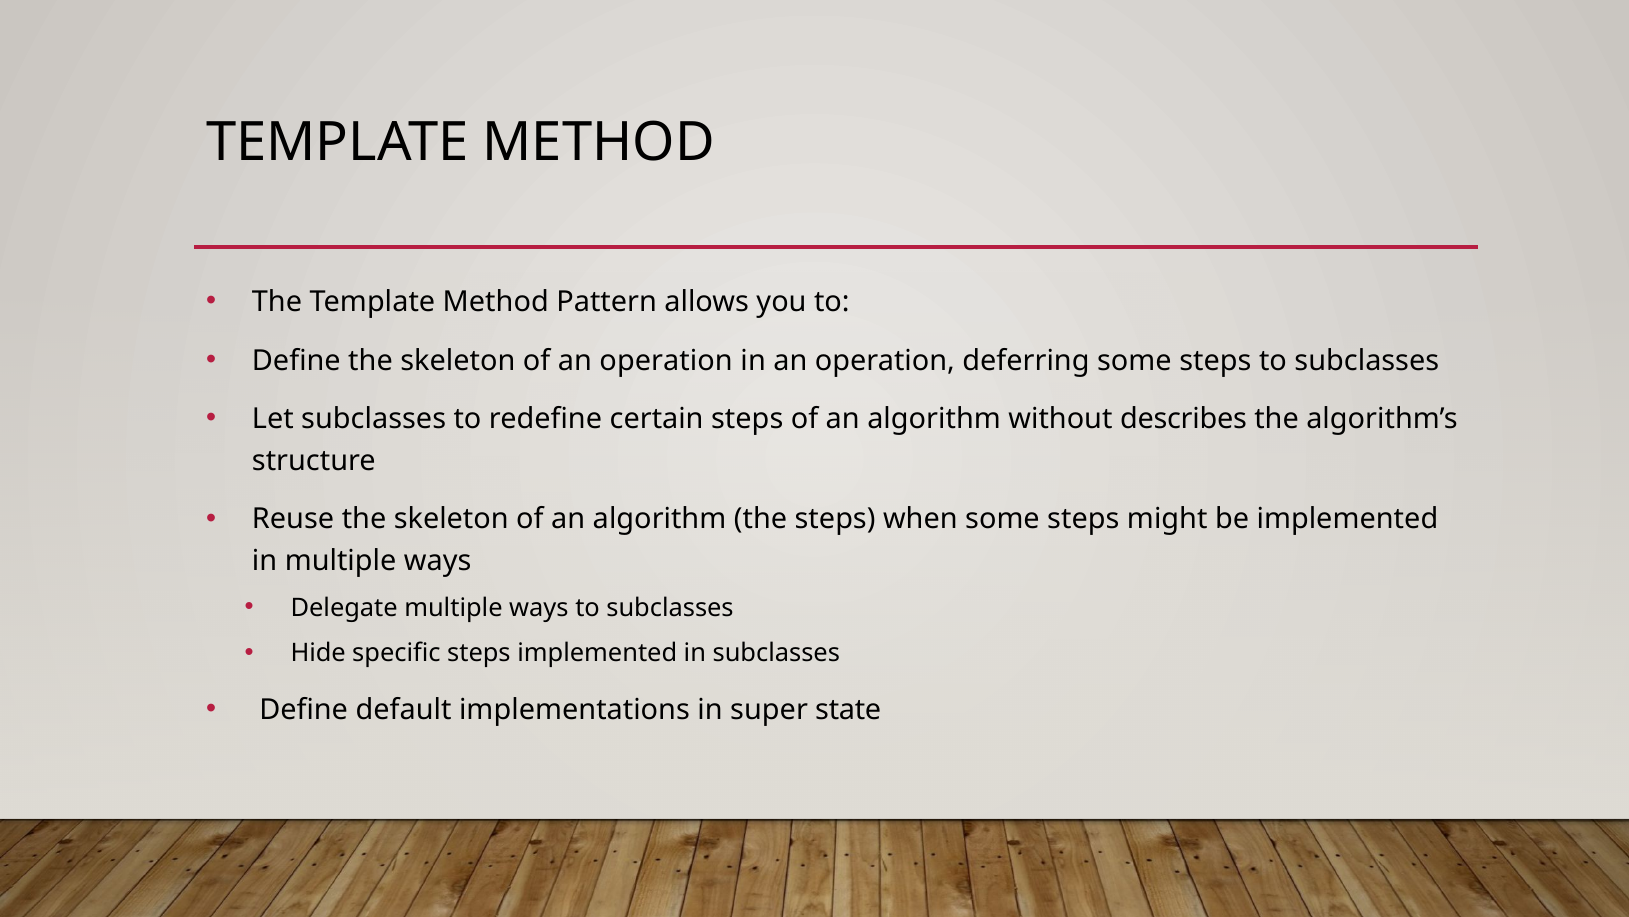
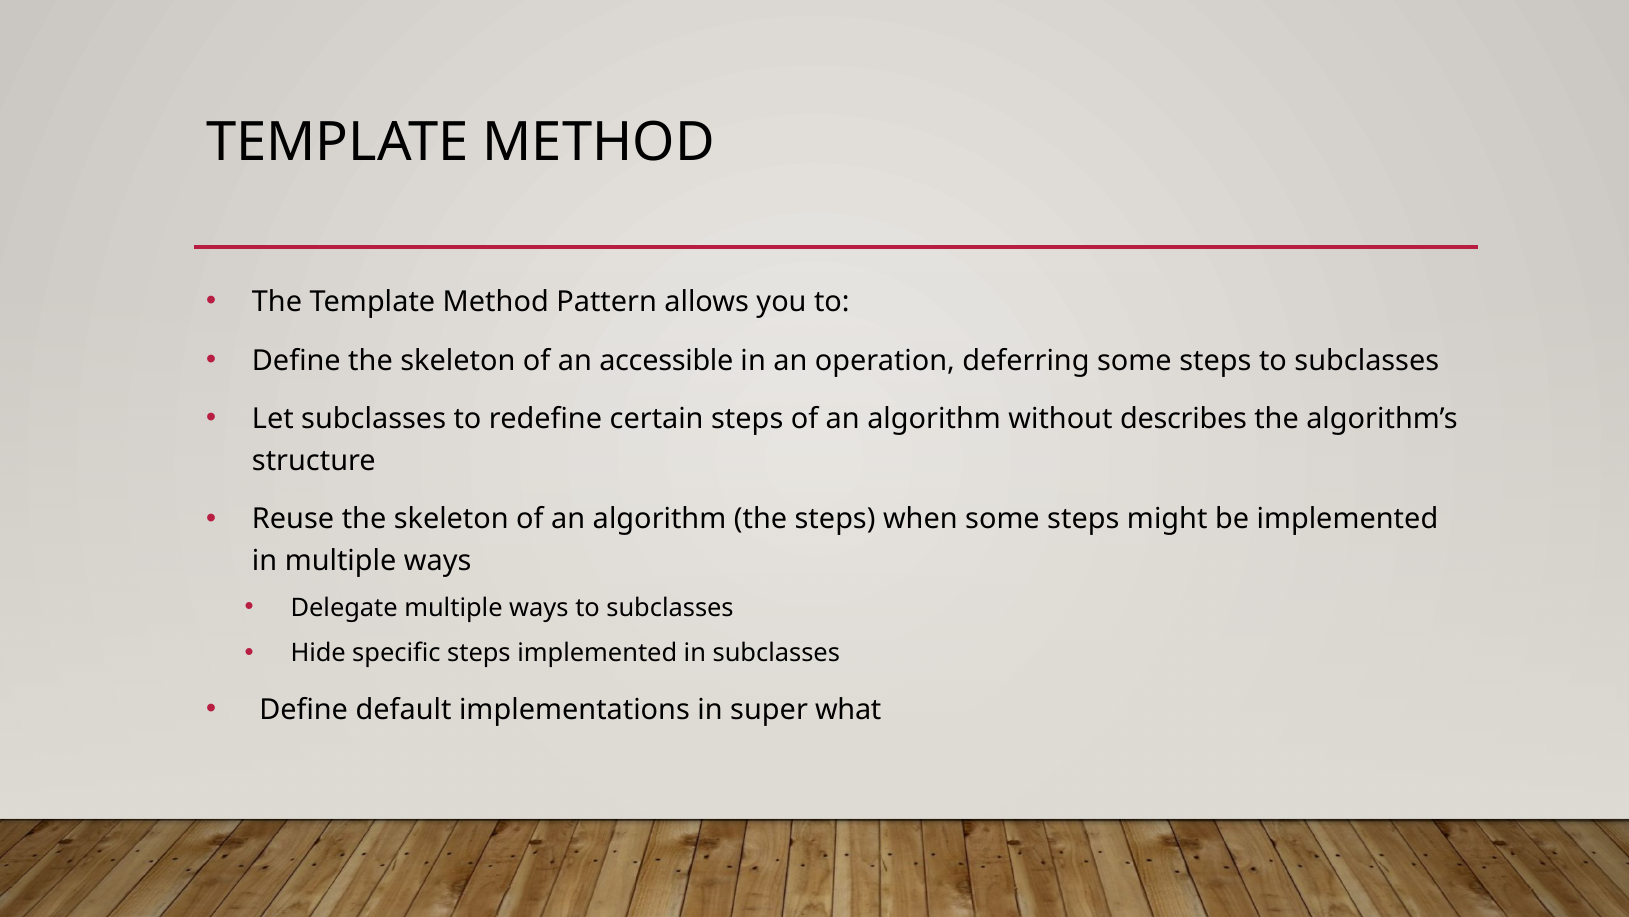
of an operation: operation -> accessible (666, 360)
state: state -> what (848, 709)
